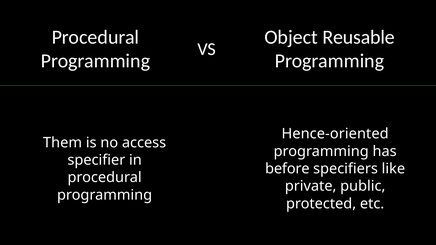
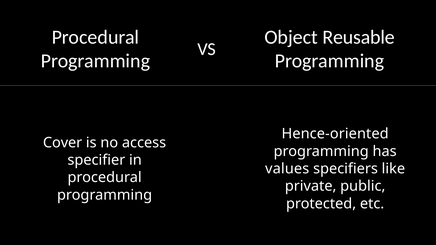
Them: Them -> Cover (63, 143)
before: before -> values (287, 169)
